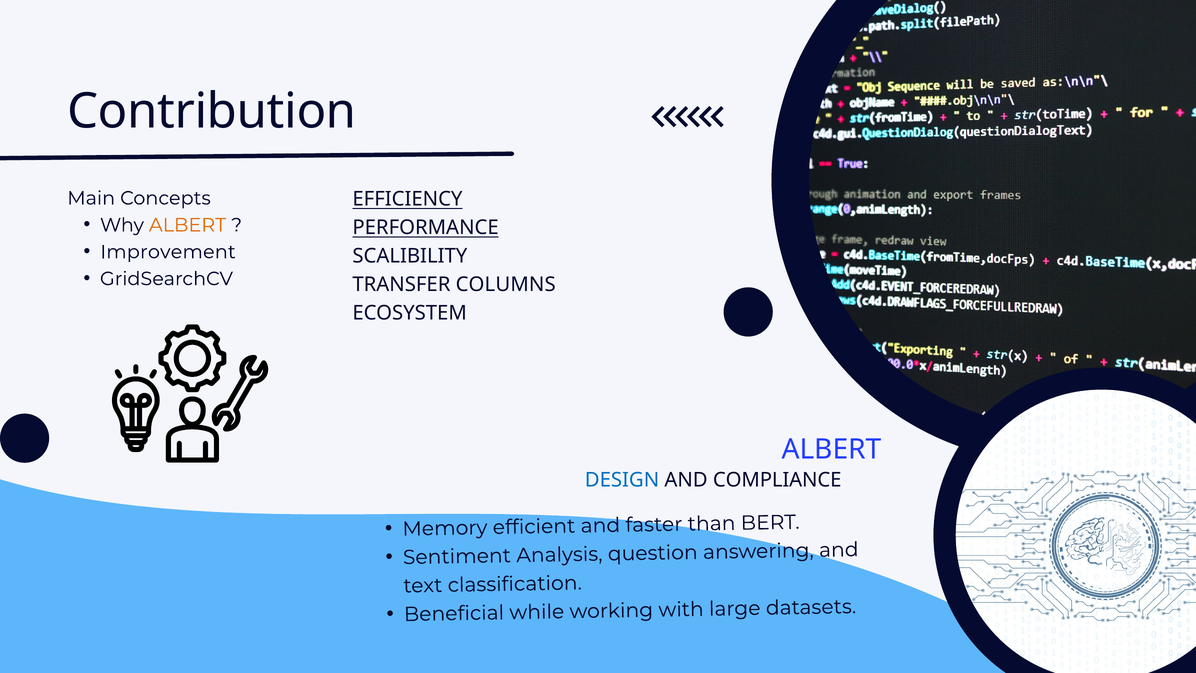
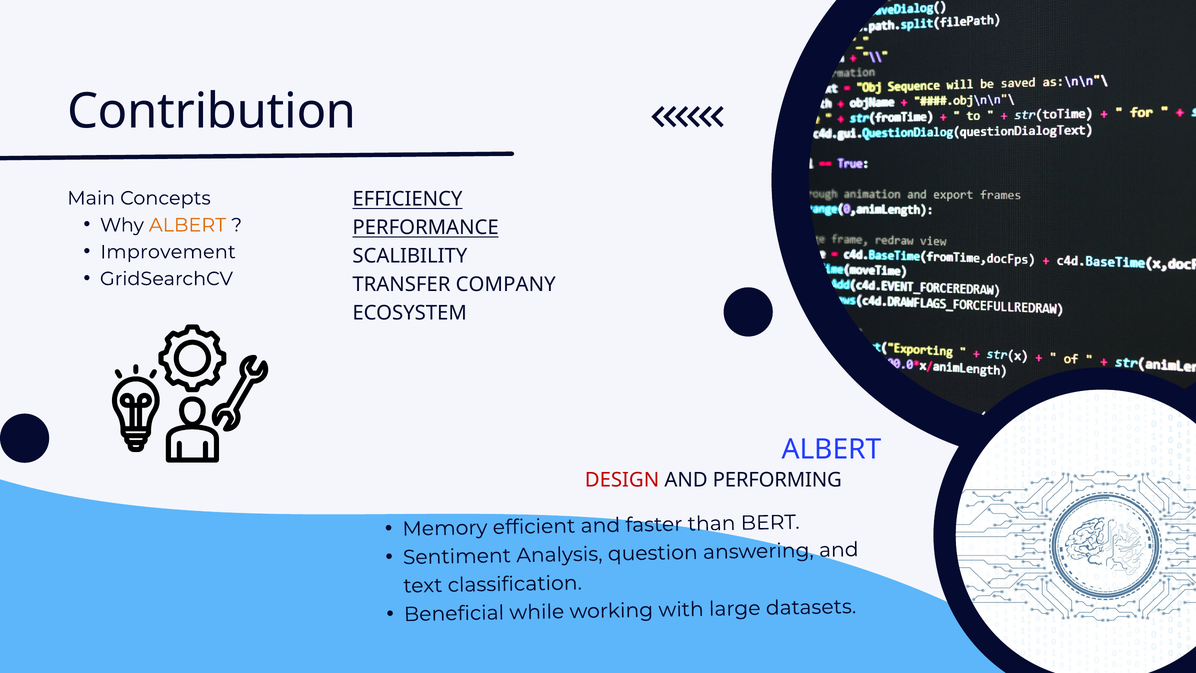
COLUMNS: COLUMNS -> COMPANY (506, 284)
DESIGN colour: blue -> red (622, 480)
COMPLIANCE: COMPLIANCE -> PERFORMING (777, 480)
